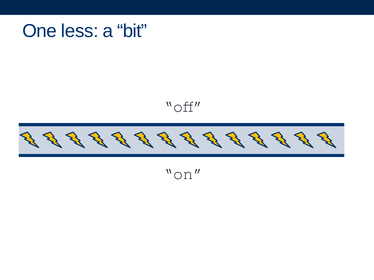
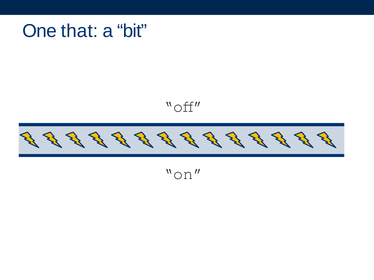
less: less -> that (80, 31)
